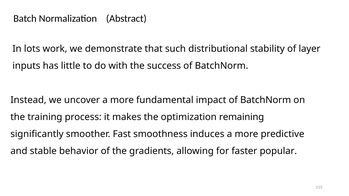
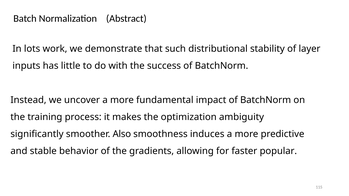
remaining: remaining -> ambiguity (242, 117)
Fast: Fast -> Also (122, 134)
